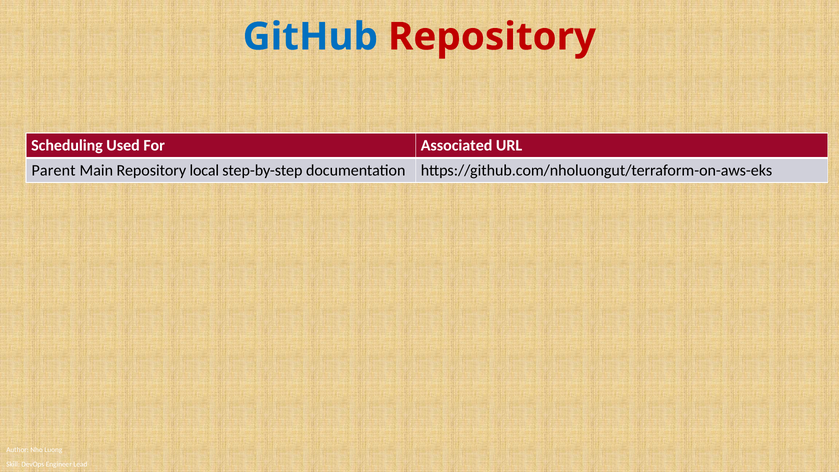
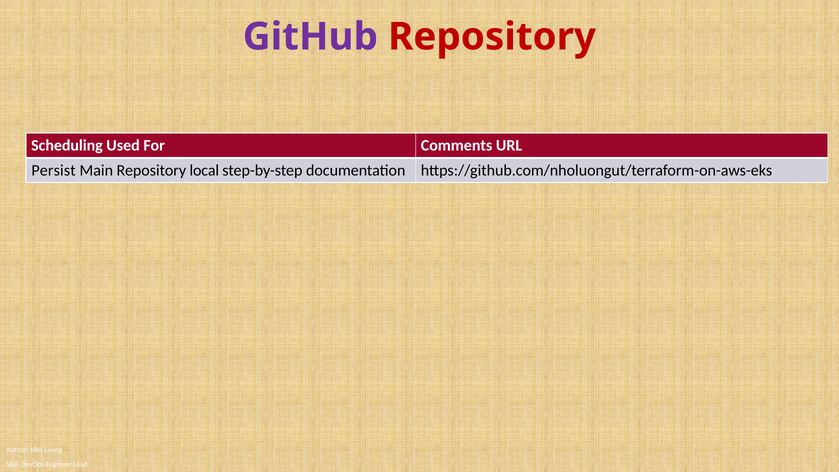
GitHub colour: blue -> purple (310, 37)
Associated: Associated -> Comments (457, 146)
Parent: Parent -> Persist (54, 170)
